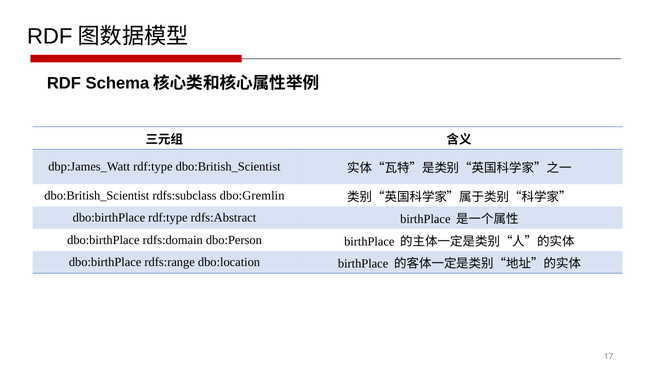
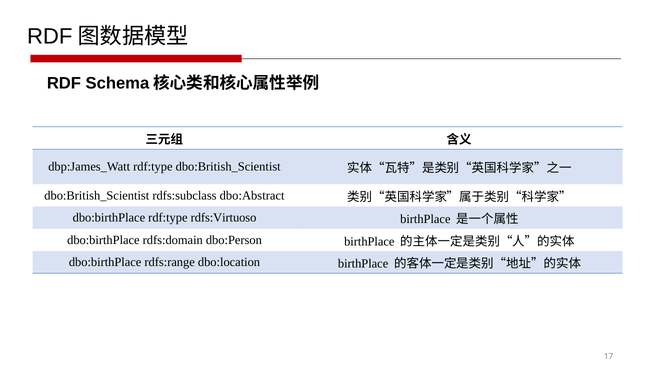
dbo:Gremlin: dbo:Gremlin -> dbo:Abstract (252, 195)
rdfs:Abstract: rdfs:Abstract -> rdfs:Virtuoso (224, 217)
